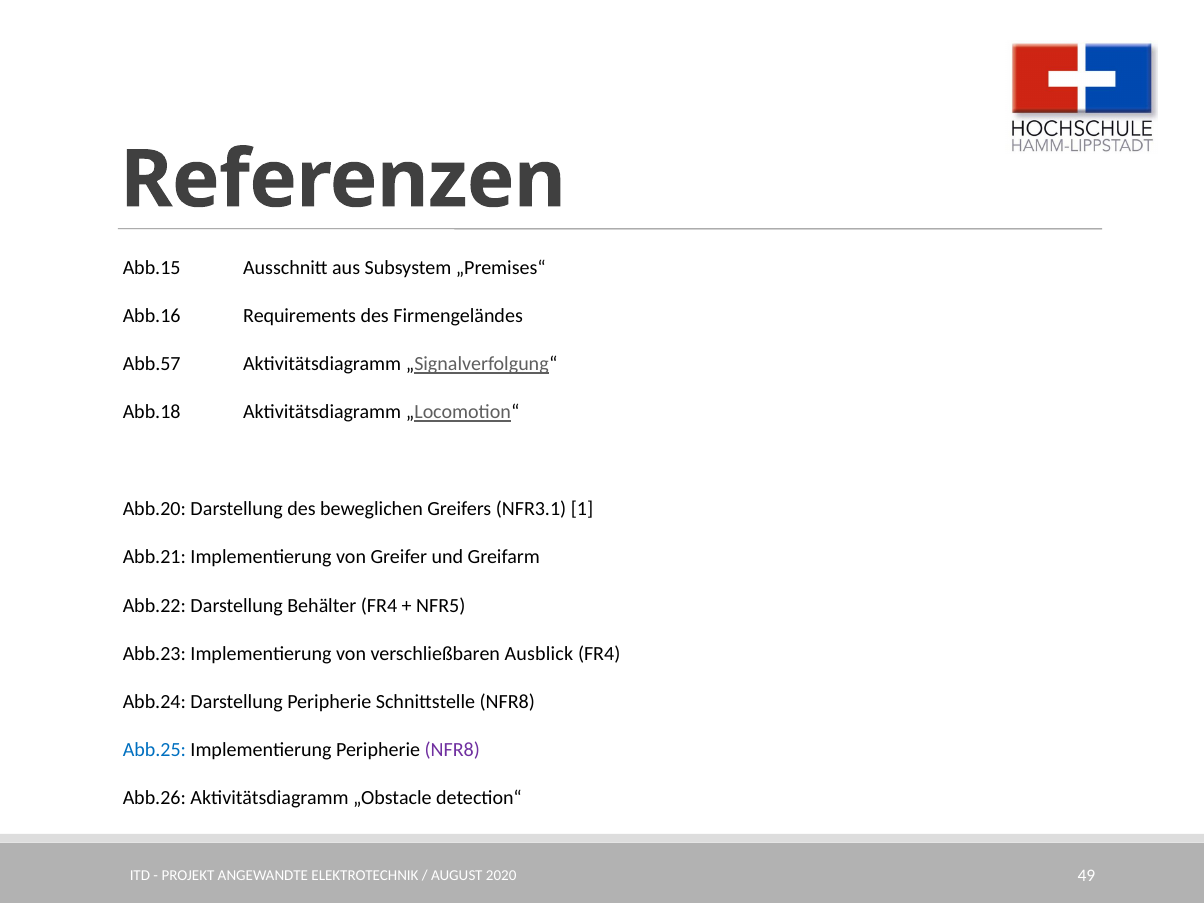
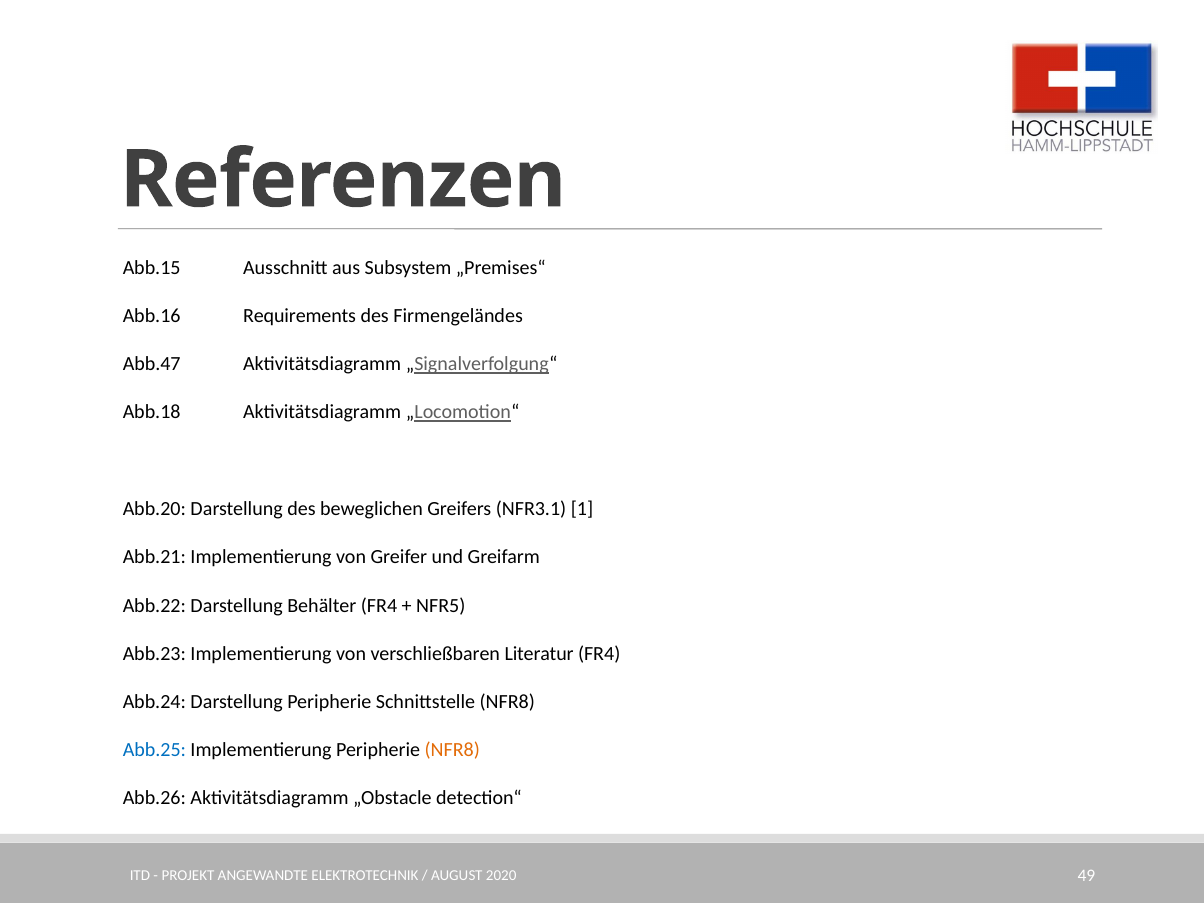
Abb.57: Abb.57 -> Abb.47 (152, 364)
Ausblick: Ausblick -> Literatur (539, 654)
NFR8 colour: purple -> orange (452, 750)
